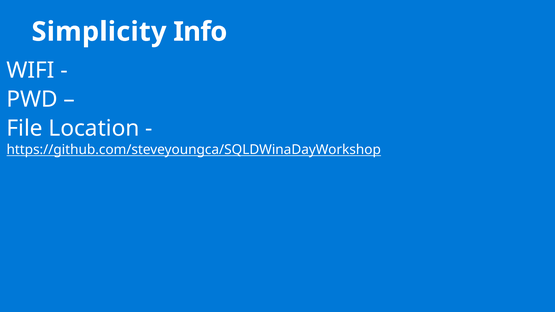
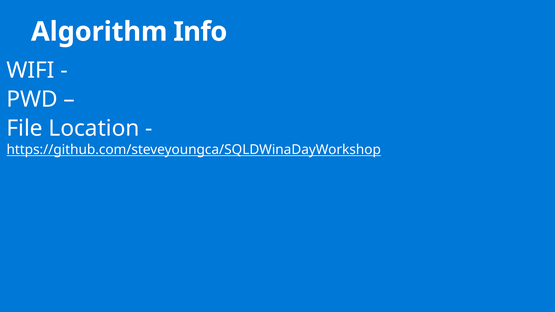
Simplicity: Simplicity -> Algorithm (99, 32)
